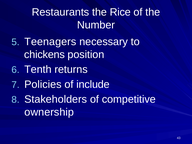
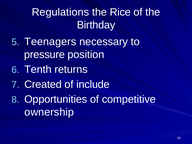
Restaurants: Restaurants -> Regulations (60, 12)
Number: Number -> Birthday (96, 25)
chickens: chickens -> pressure (44, 55)
Policies: Policies -> Created (43, 84)
Stakeholders: Stakeholders -> Opportunities (56, 99)
